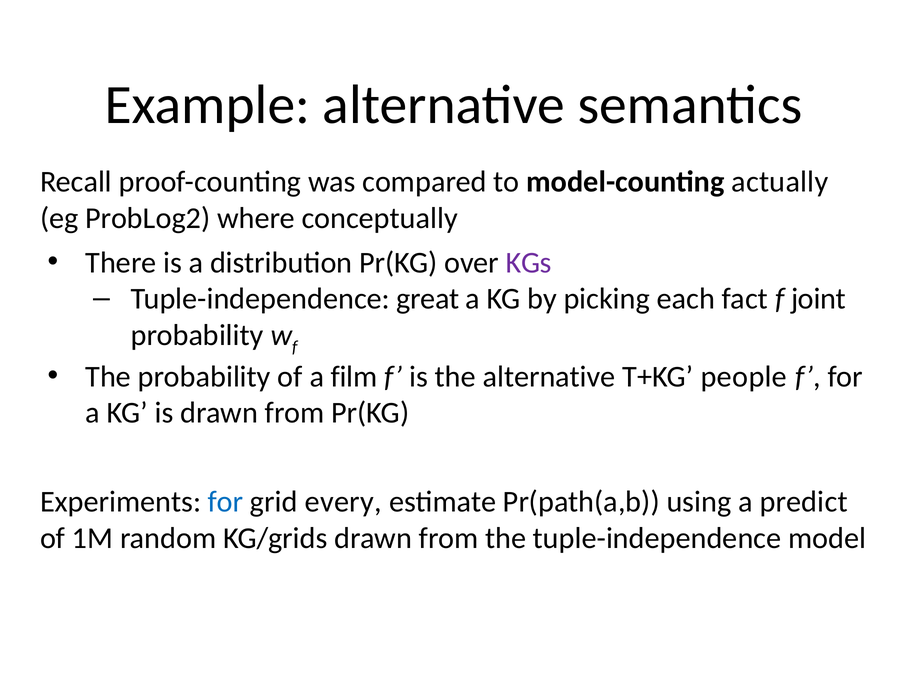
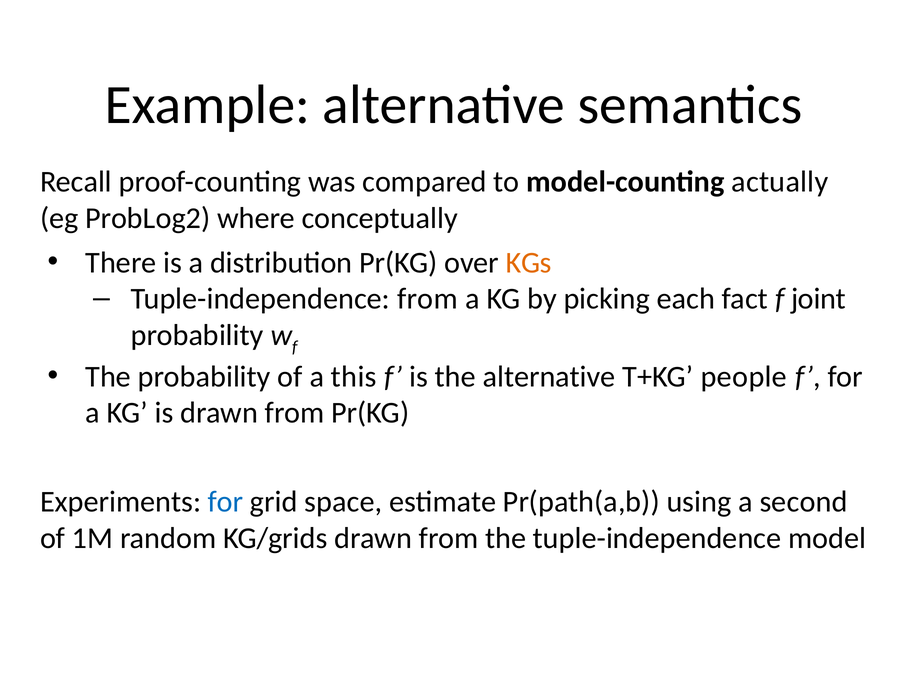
KGs colour: purple -> orange (529, 263)
Tuple-independence great: great -> from (428, 299)
film: film -> this (354, 377)
every: every -> space (343, 502)
predict: predict -> second (804, 502)
